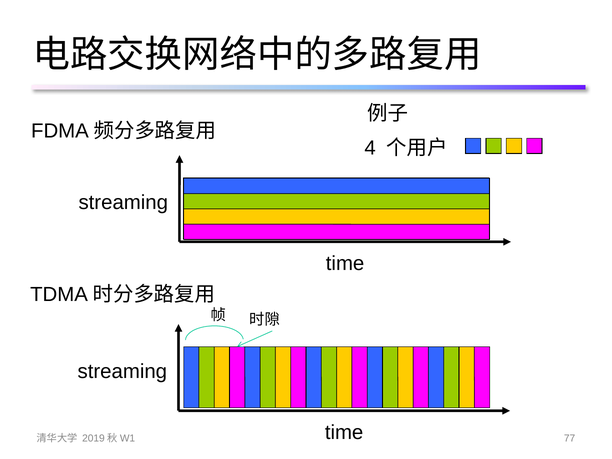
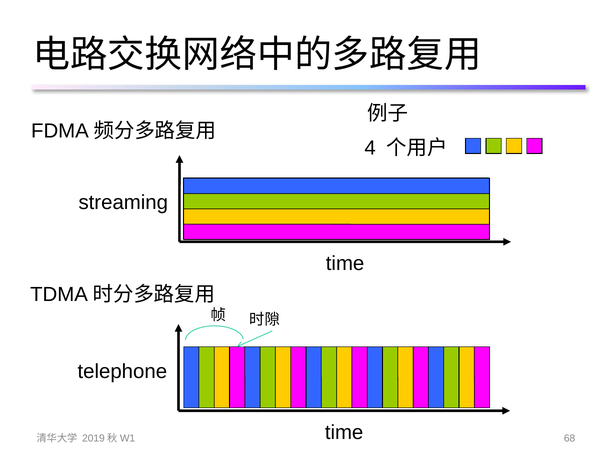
streaming: streaming -> telephone (122, 371)
77: 77 -> 68 (570, 438)
